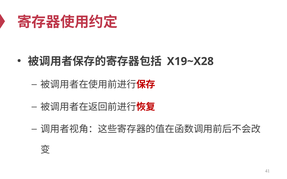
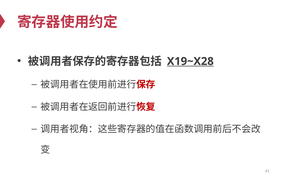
X19~X28 underline: none -> present (190, 61)
